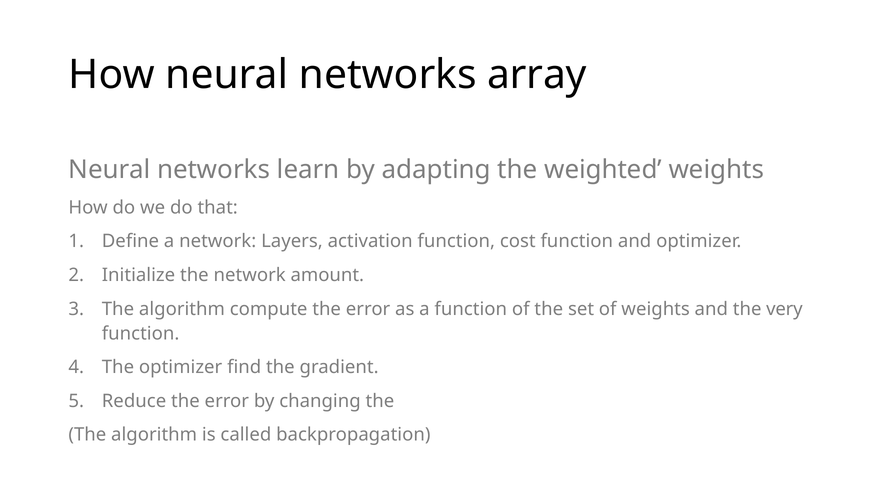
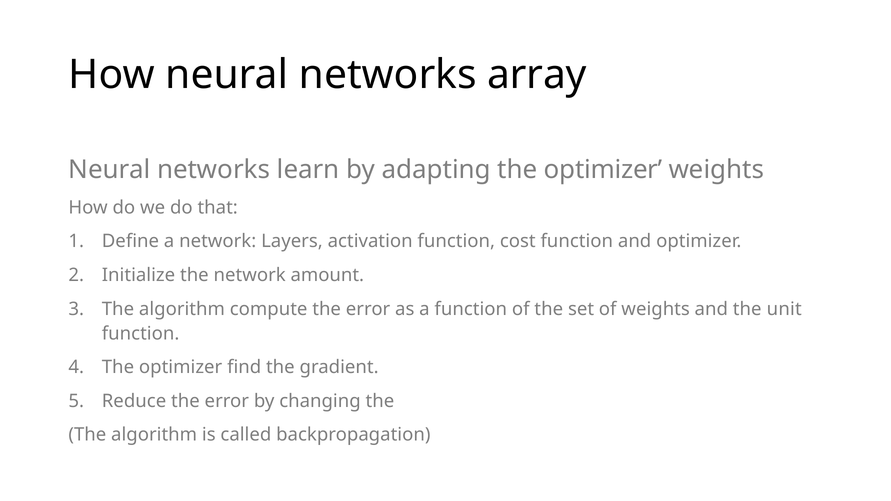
adapting the weighted: weighted -> optimizer (603, 170)
very: very -> unit (784, 309)
